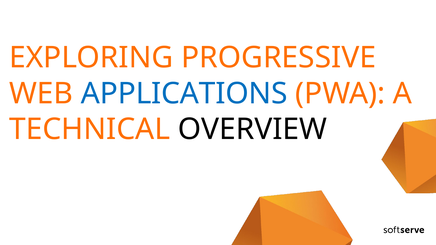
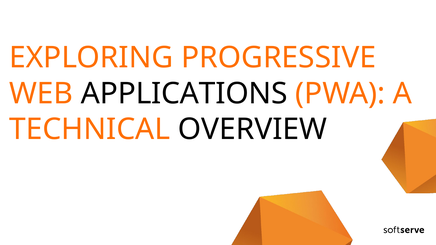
APPLICATIONS colour: blue -> black (184, 94)
